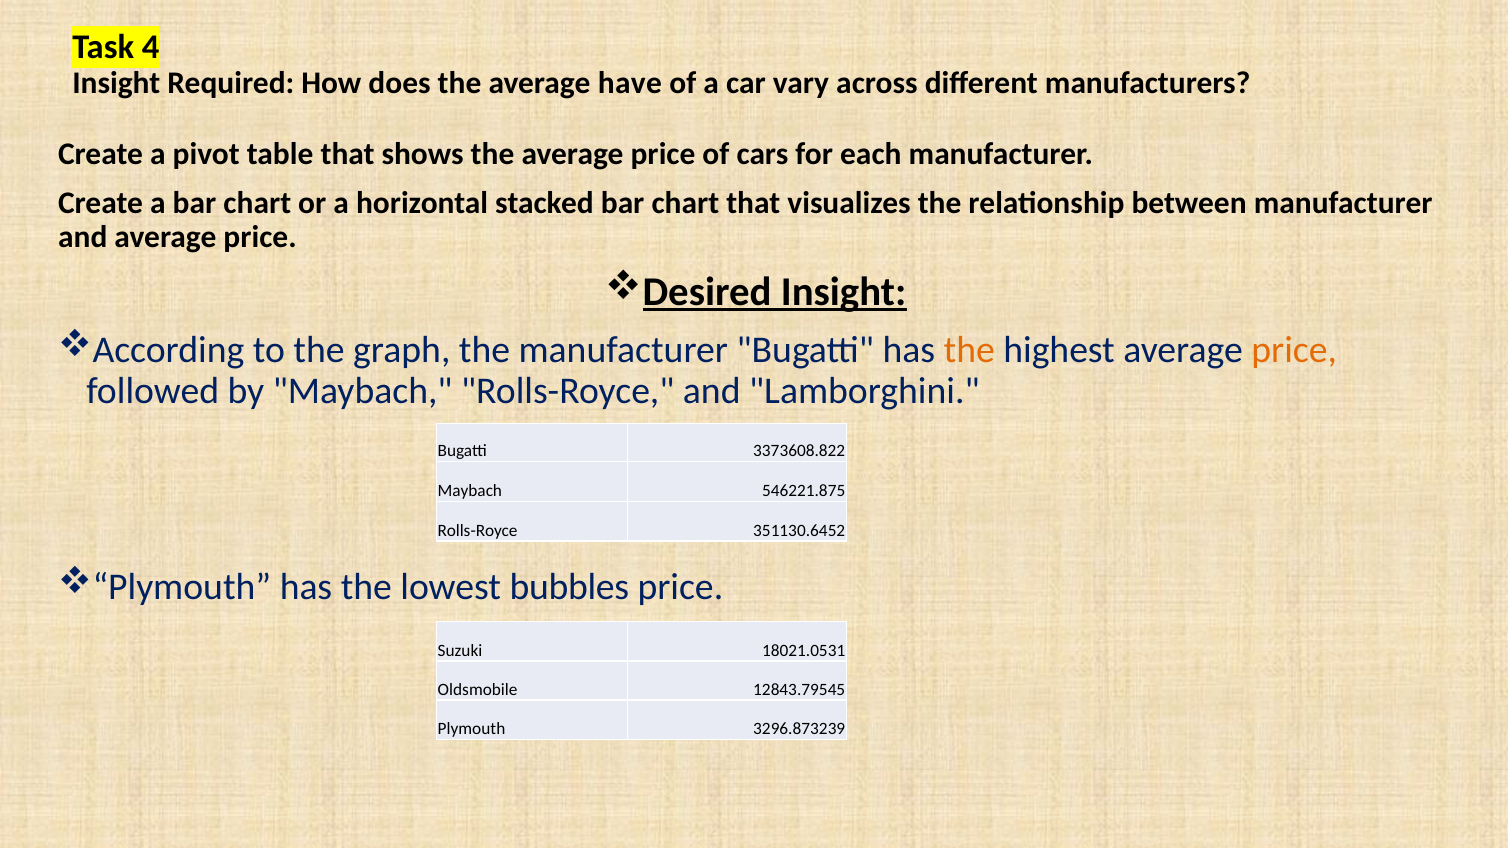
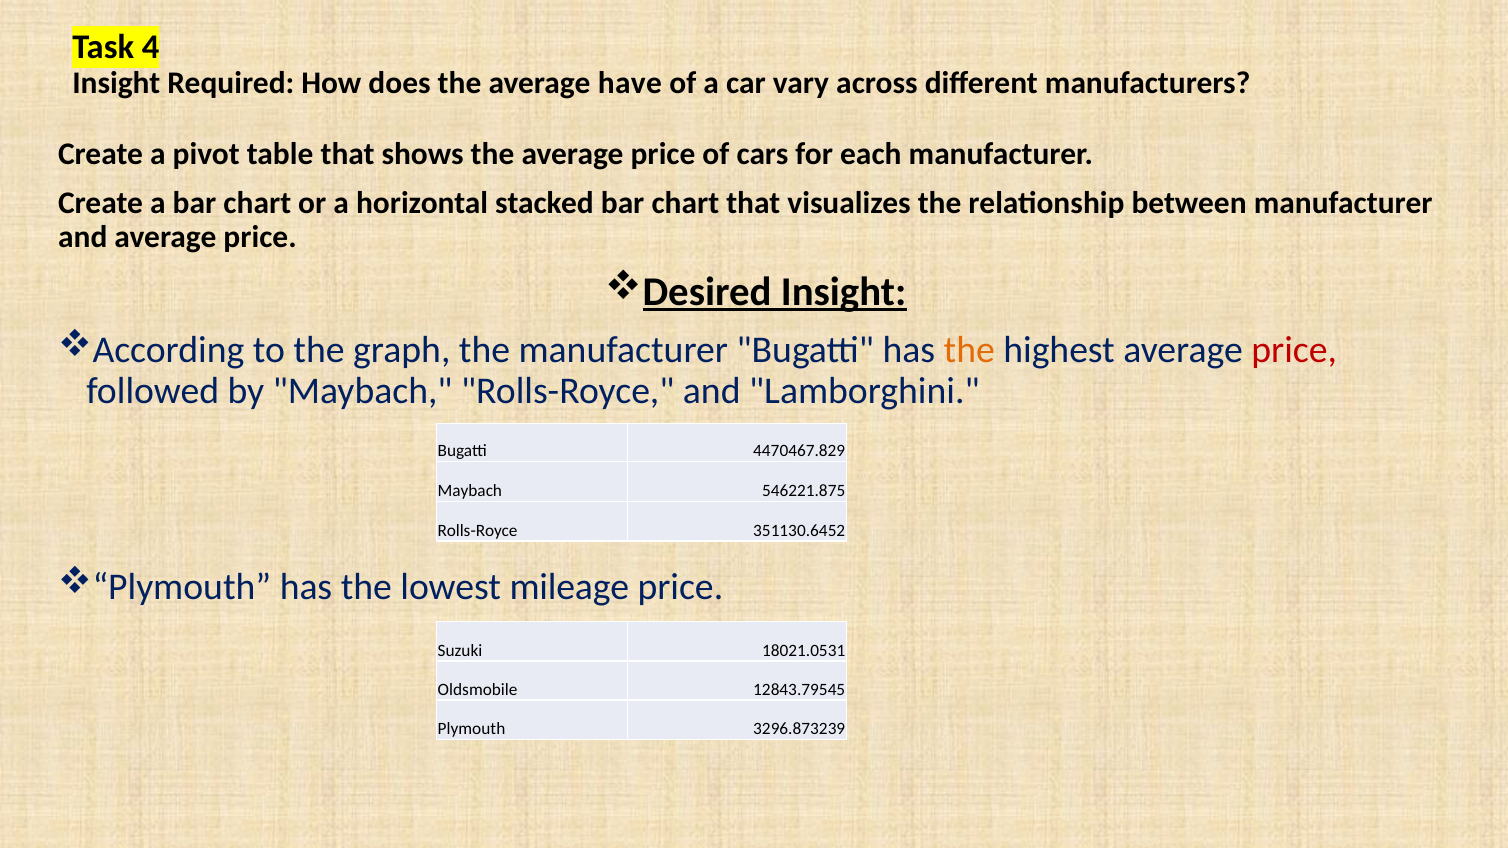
price colour: orange -> red (1294, 350)
3373608.822: 3373608.822 -> 4470467.829 (799, 451)
bubbles: bubbles -> mileage (569, 587)
